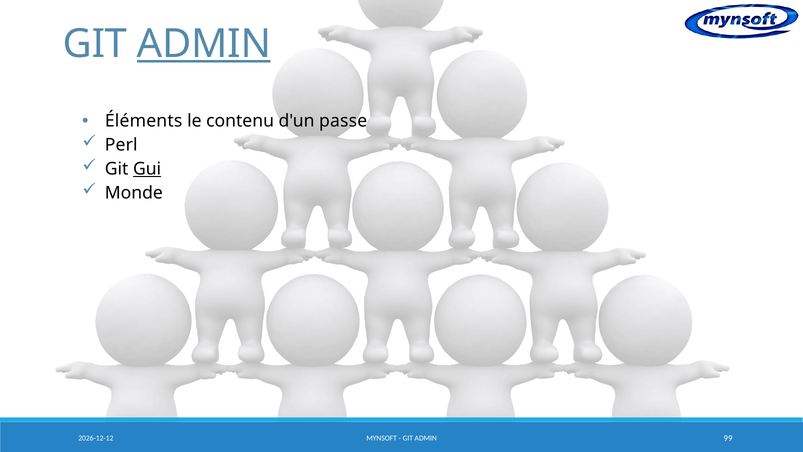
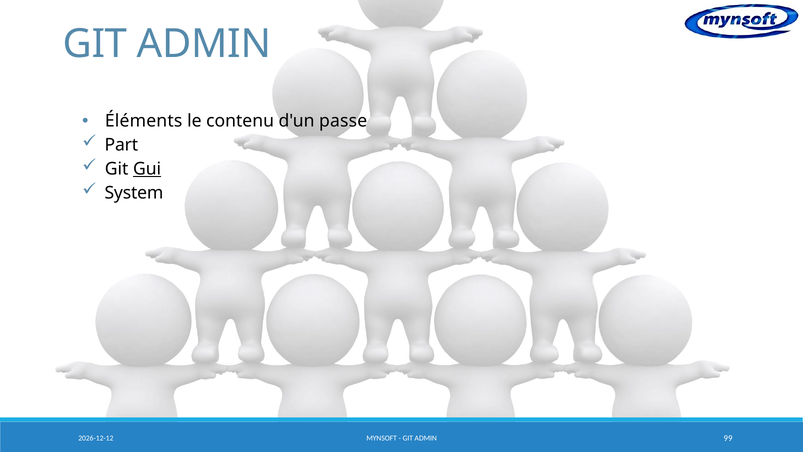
ADMIN underline: present -> none (204, 44)
Perl: Perl -> Part (121, 145)
Monde: Monde -> System (134, 193)
